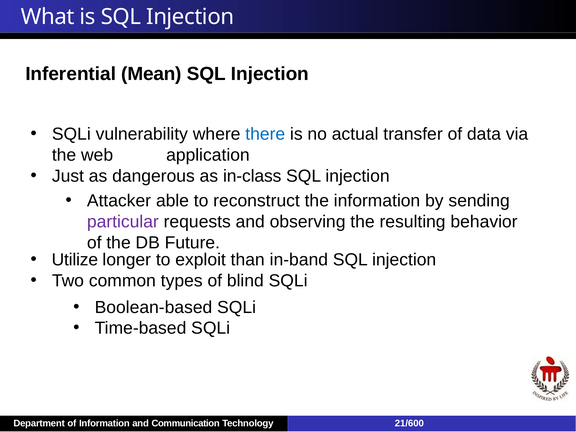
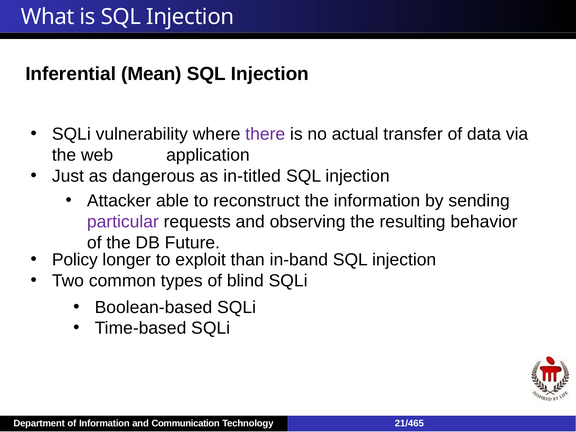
there colour: blue -> purple (265, 134)
in-class: in-class -> in-titled (252, 176)
Utilize: Utilize -> Policy (75, 260)
21/600: 21/600 -> 21/465 (409, 424)
